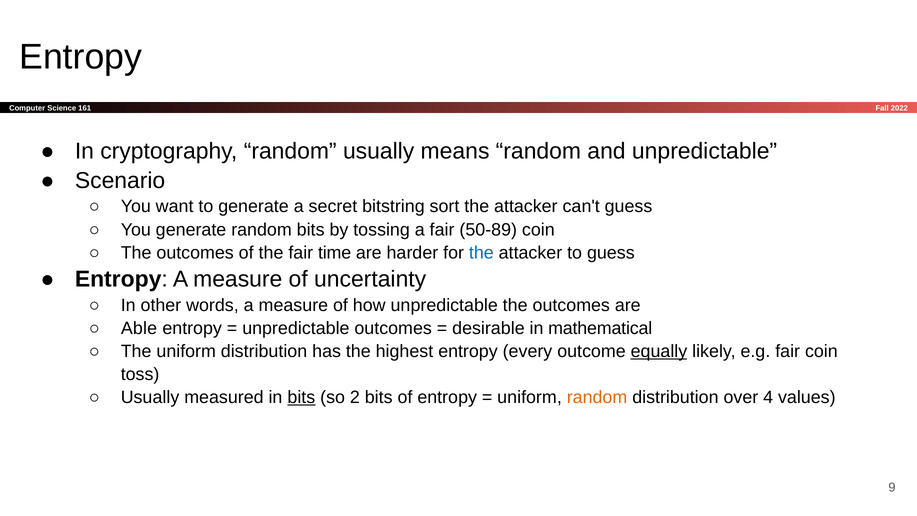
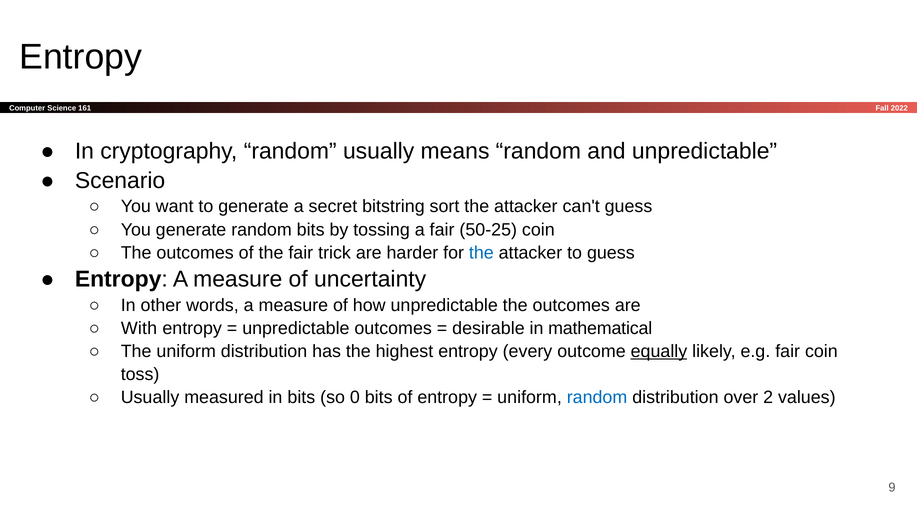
50-89: 50-89 -> 50-25 (488, 230)
time: time -> trick (335, 253)
Able: Able -> With (139, 328)
bits underline: present -> none (301, 397)
2: 2 -> 0 (355, 397)
random colour: orange -> blue (597, 397)
4: 4 -> 2 (768, 397)
